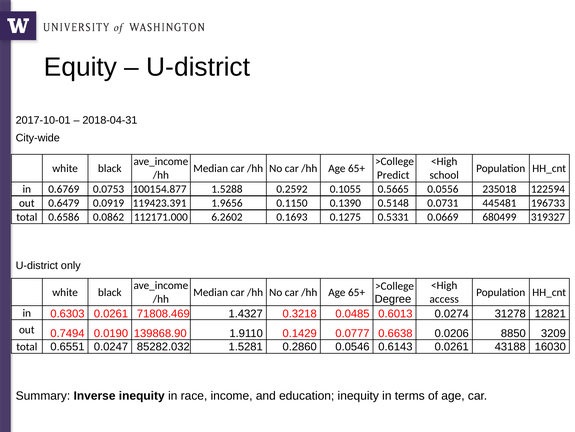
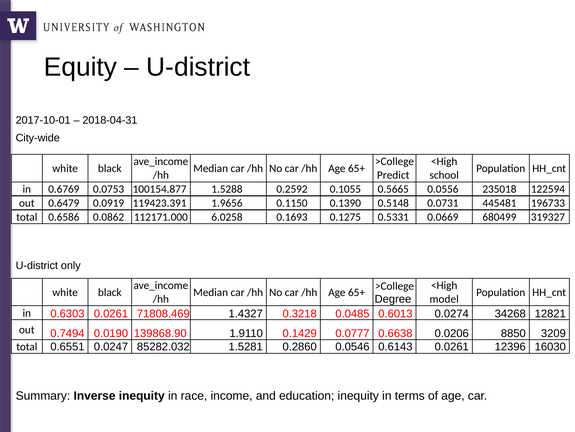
6.2602: 6.2602 -> 6.0258 (227, 217)
access: access -> model (444, 299)
31278: 31278 -> 34268 (510, 313)
43188: 43188 -> 12396 (510, 346)
